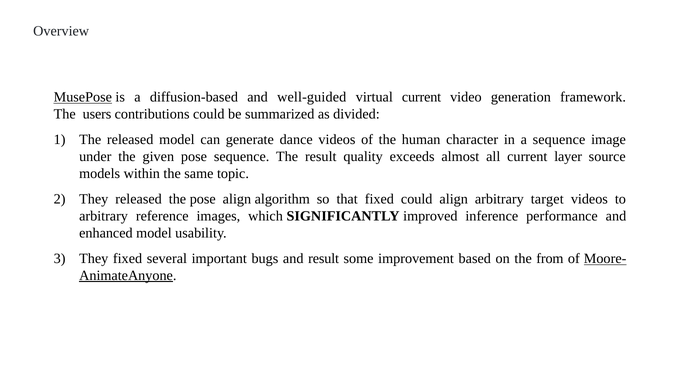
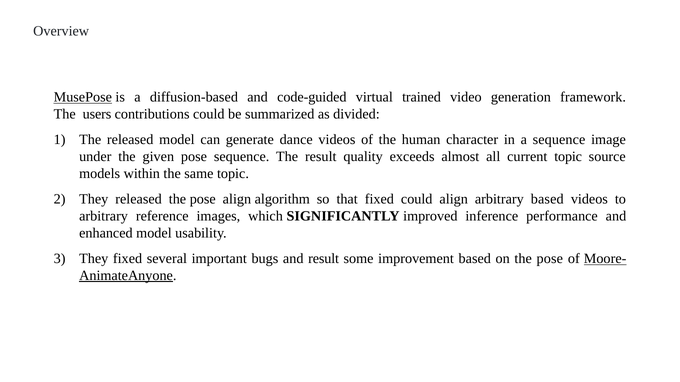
well-guided: well-guided -> code-guided (312, 97)
virtual current: current -> trained (421, 97)
current layer: layer -> topic (568, 157)
arbitrary target: target -> based (547, 199)
on the from: from -> pose (550, 259)
